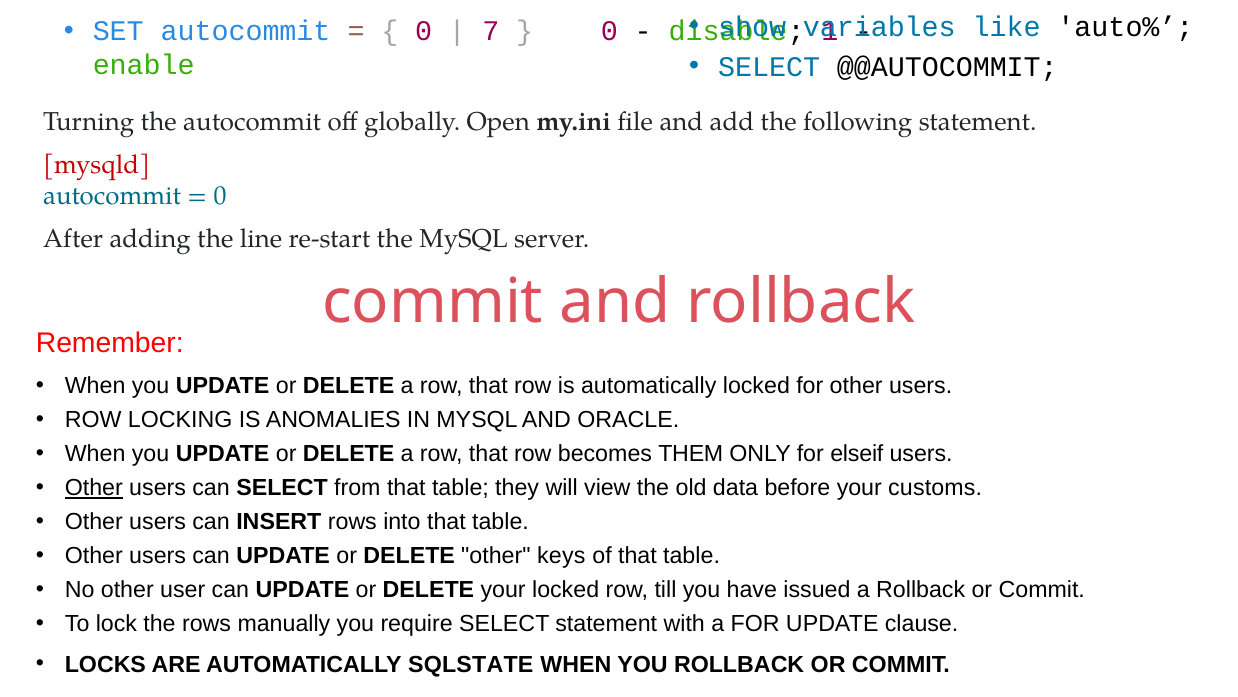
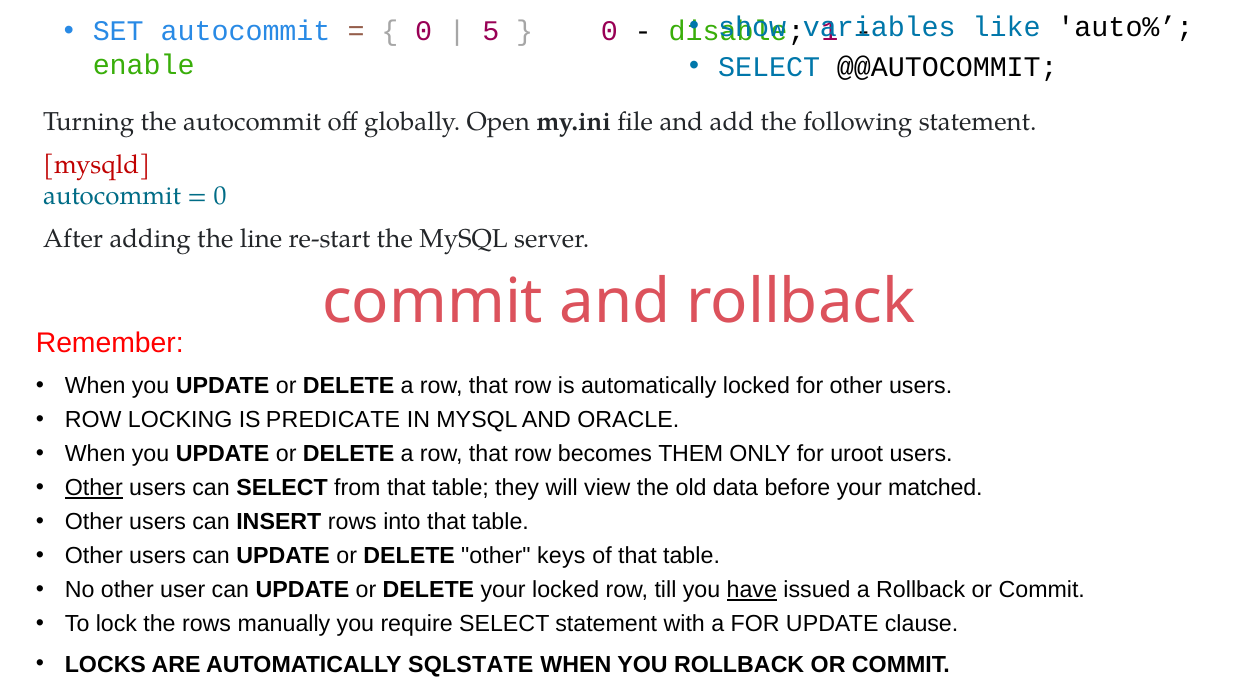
7: 7 -> 5 (491, 31)
ANOMALIES: ANOMALIES -> PREDICATE (333, 419)
elseif: elseif -> uroot (857, 453)
customs: customs -> matched (935, 488)
have underline: none -> present (752, 590)
